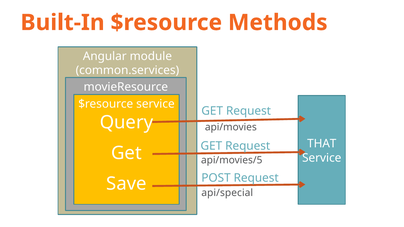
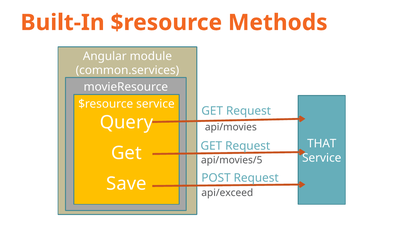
api/special: api/special -> api/exceed (227, 193)
